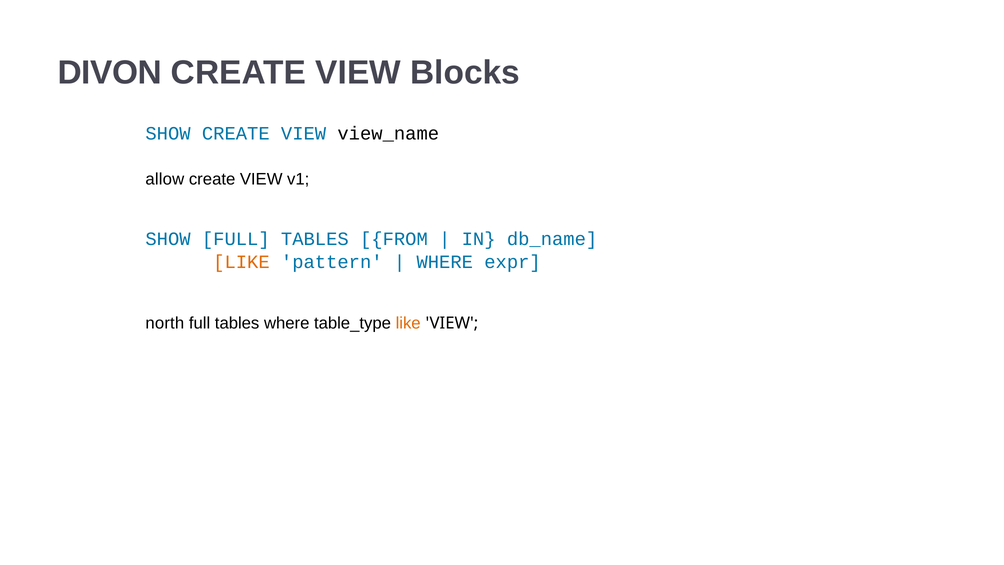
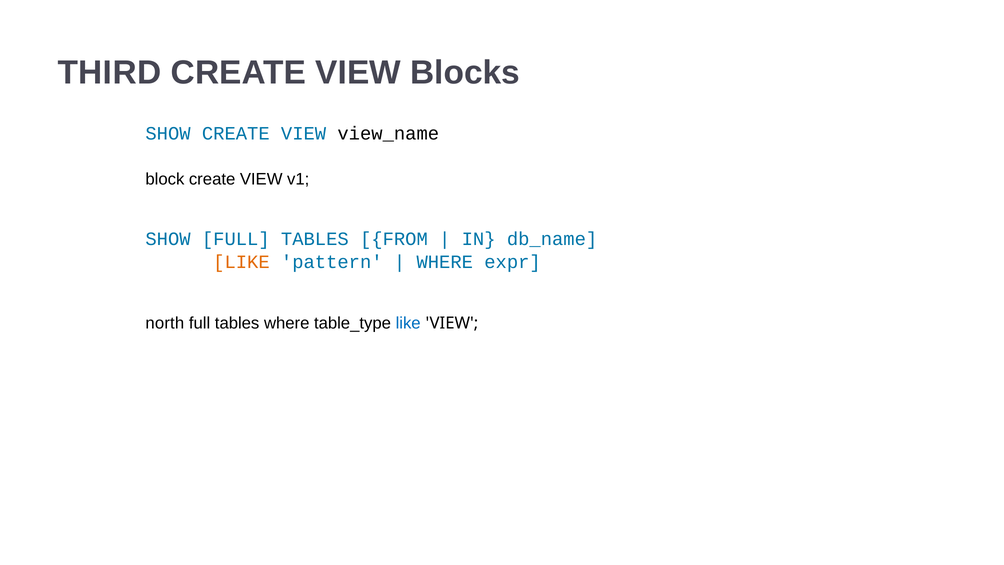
DIVON: DIVON -> THIRD (109, 73)
allow: allow -> block (165, 179)
like colour: orange -> blue (408, 323)
